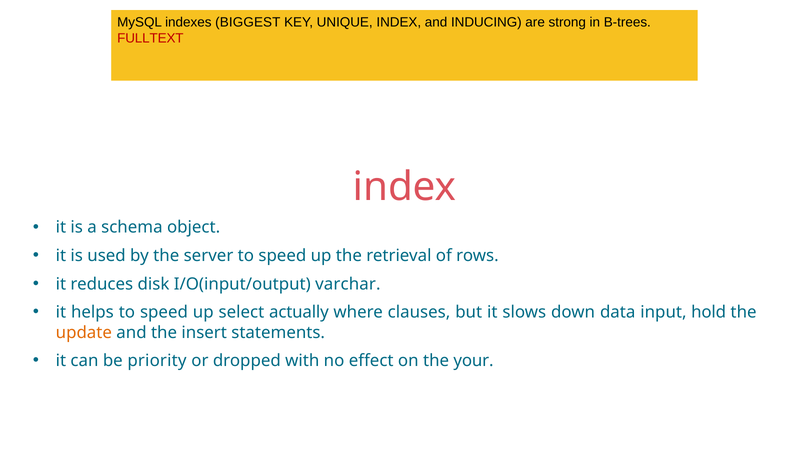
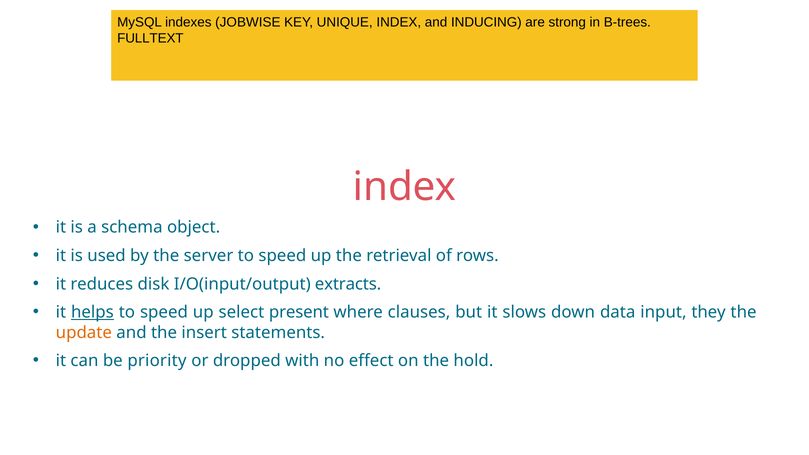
BIGGEST: BIGGEST -> JOBWISE (248, 22)
FULLTEXT colour: red -> black (150, 38)
I/O(input/output varchar: varchar -> extracts (348, 284)
helps underline: none -> present (92, 312)
actually: actually -> present (299, 312)
hold: hold -> they (709, 312)
your: your -> hold (473, 361)
